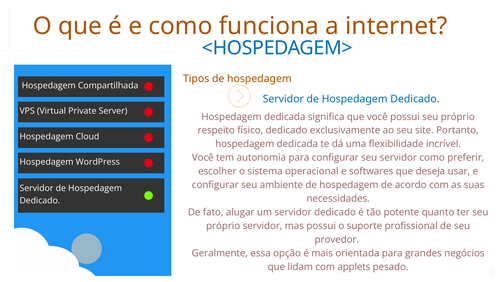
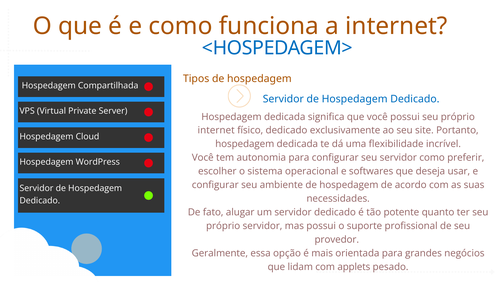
respeito: respeito -> internet (216, 131)
